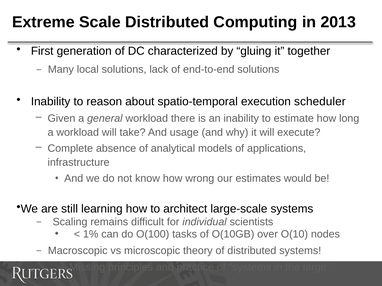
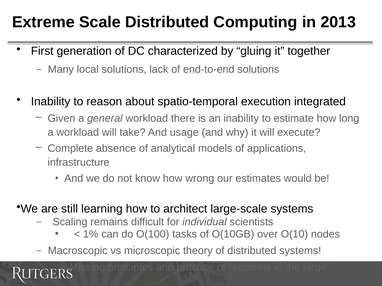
scheduler: scheduler -> integrated (320, 102)
